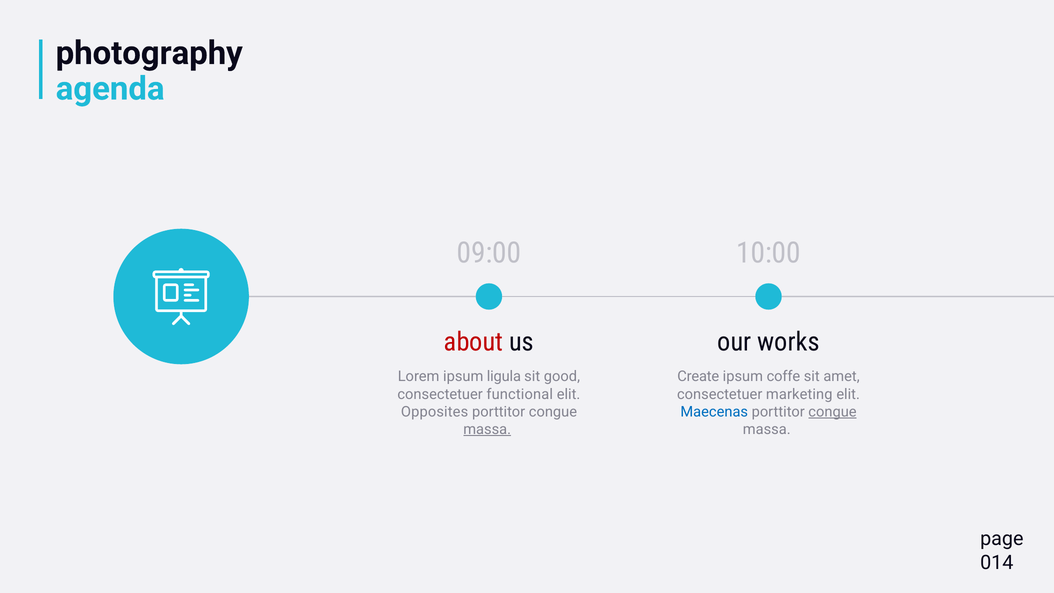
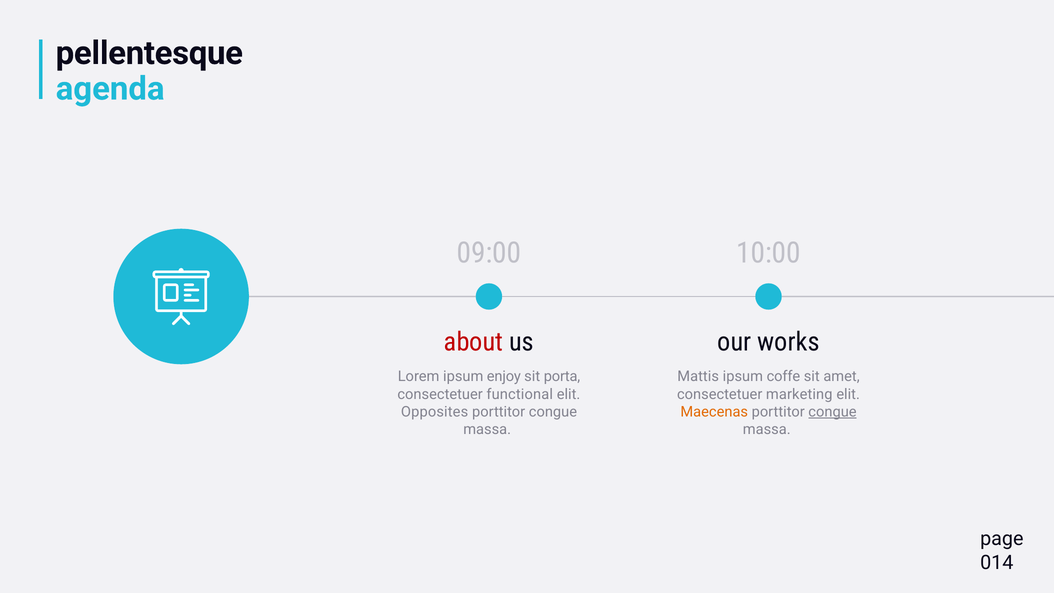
photography: photography -> pellentesque (149, 53)
ligula: ligula -> enjoy (504, 377)
good: good -> porta (562, 377)
Create: Create -> Mattis (698, 377)
Maecenas colour: blue -> orange (714, 412)
massa underline: present -> none (487, 429)
